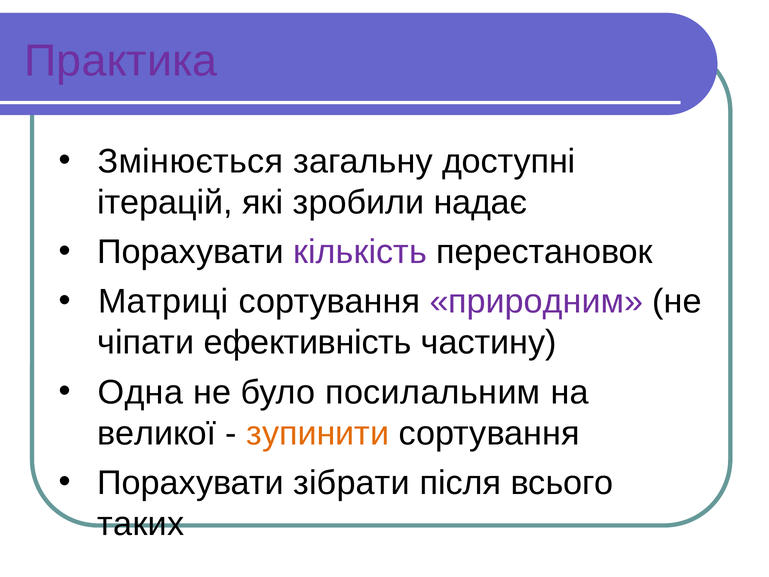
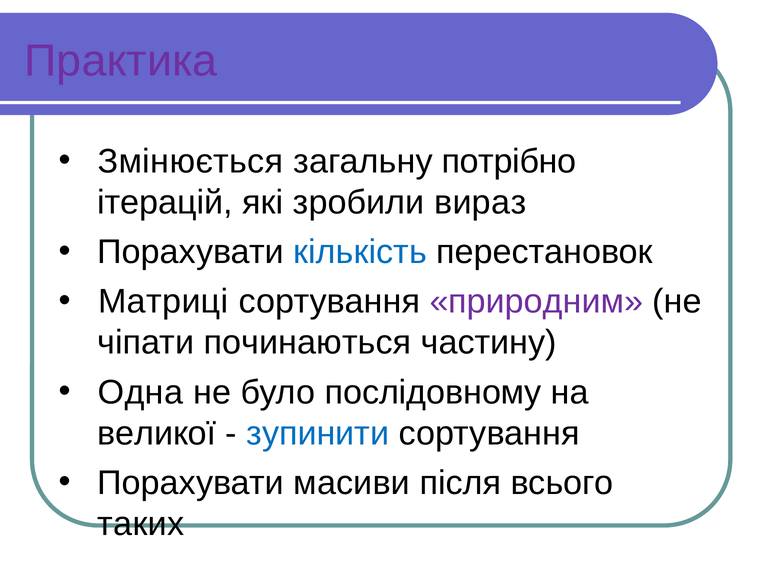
доступні: доступні -> потрібно (509, 161)
надає: надає -> вираз (480, 202)
кількість colour: purple -> blue (360, 252)
ефективність: ефективність -> починаються (308, 342)
посилальним: посилальним -> послідовному (433, 392)
зупинити colour: orange -> blue (318, 433)
зiбрати: зiбрати -> масиви (352, 483)
